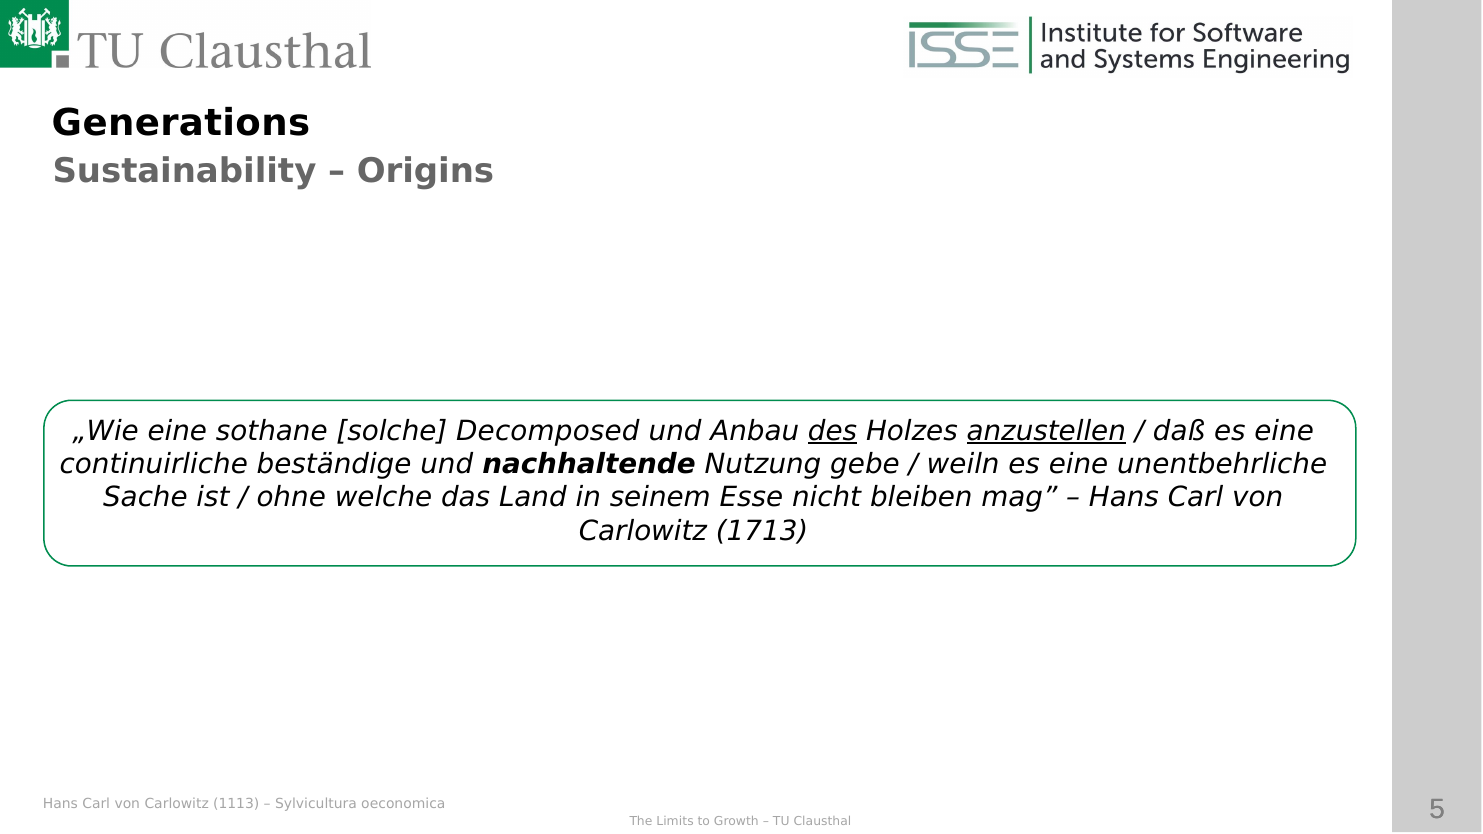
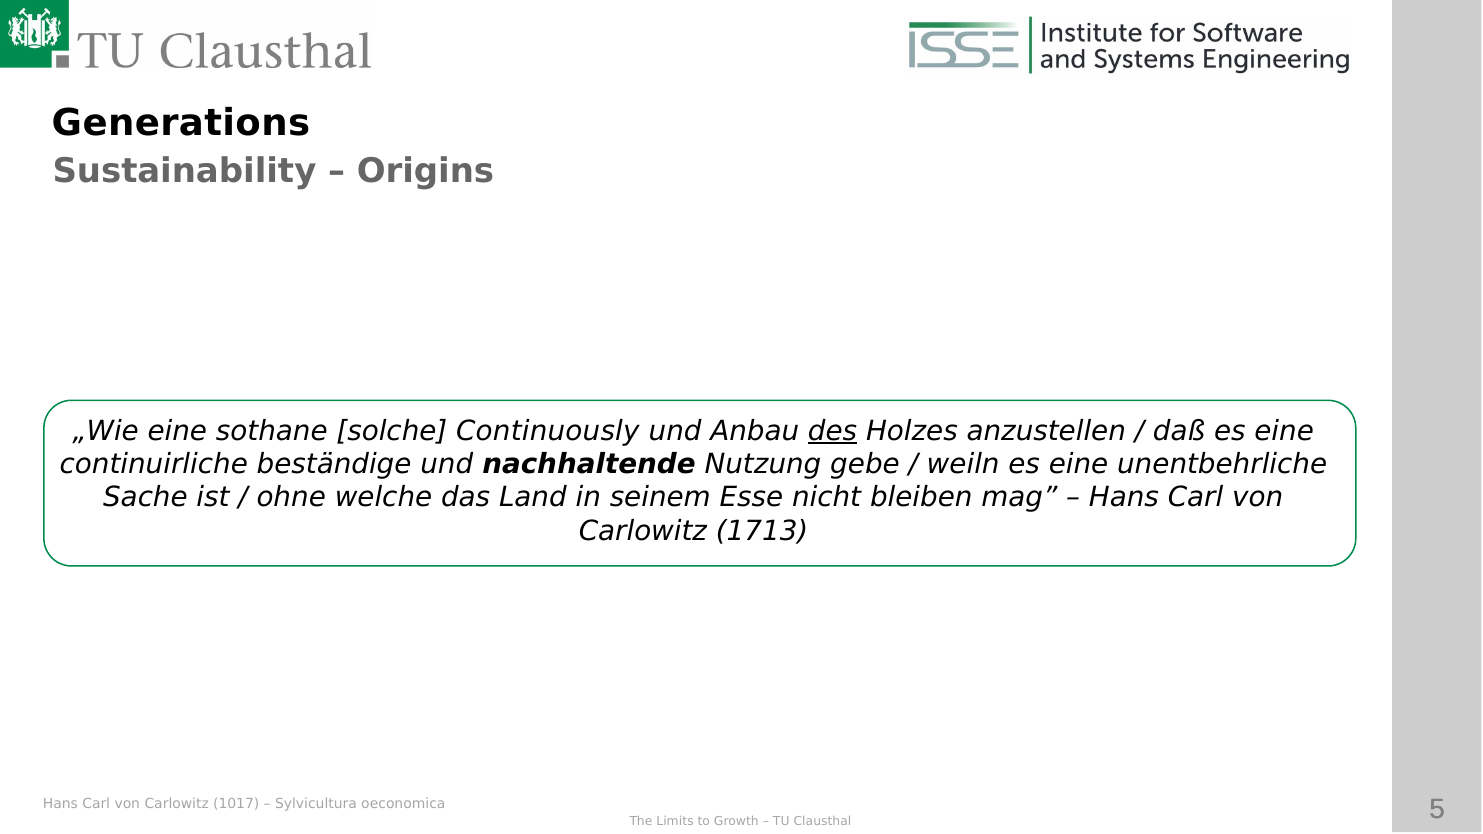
Decomposed: Decomposed -> Continuously (548, 431)
anzustellen underline: present -> none (1046, 431)
1113: 1113 -> 1017 (236, 804)
